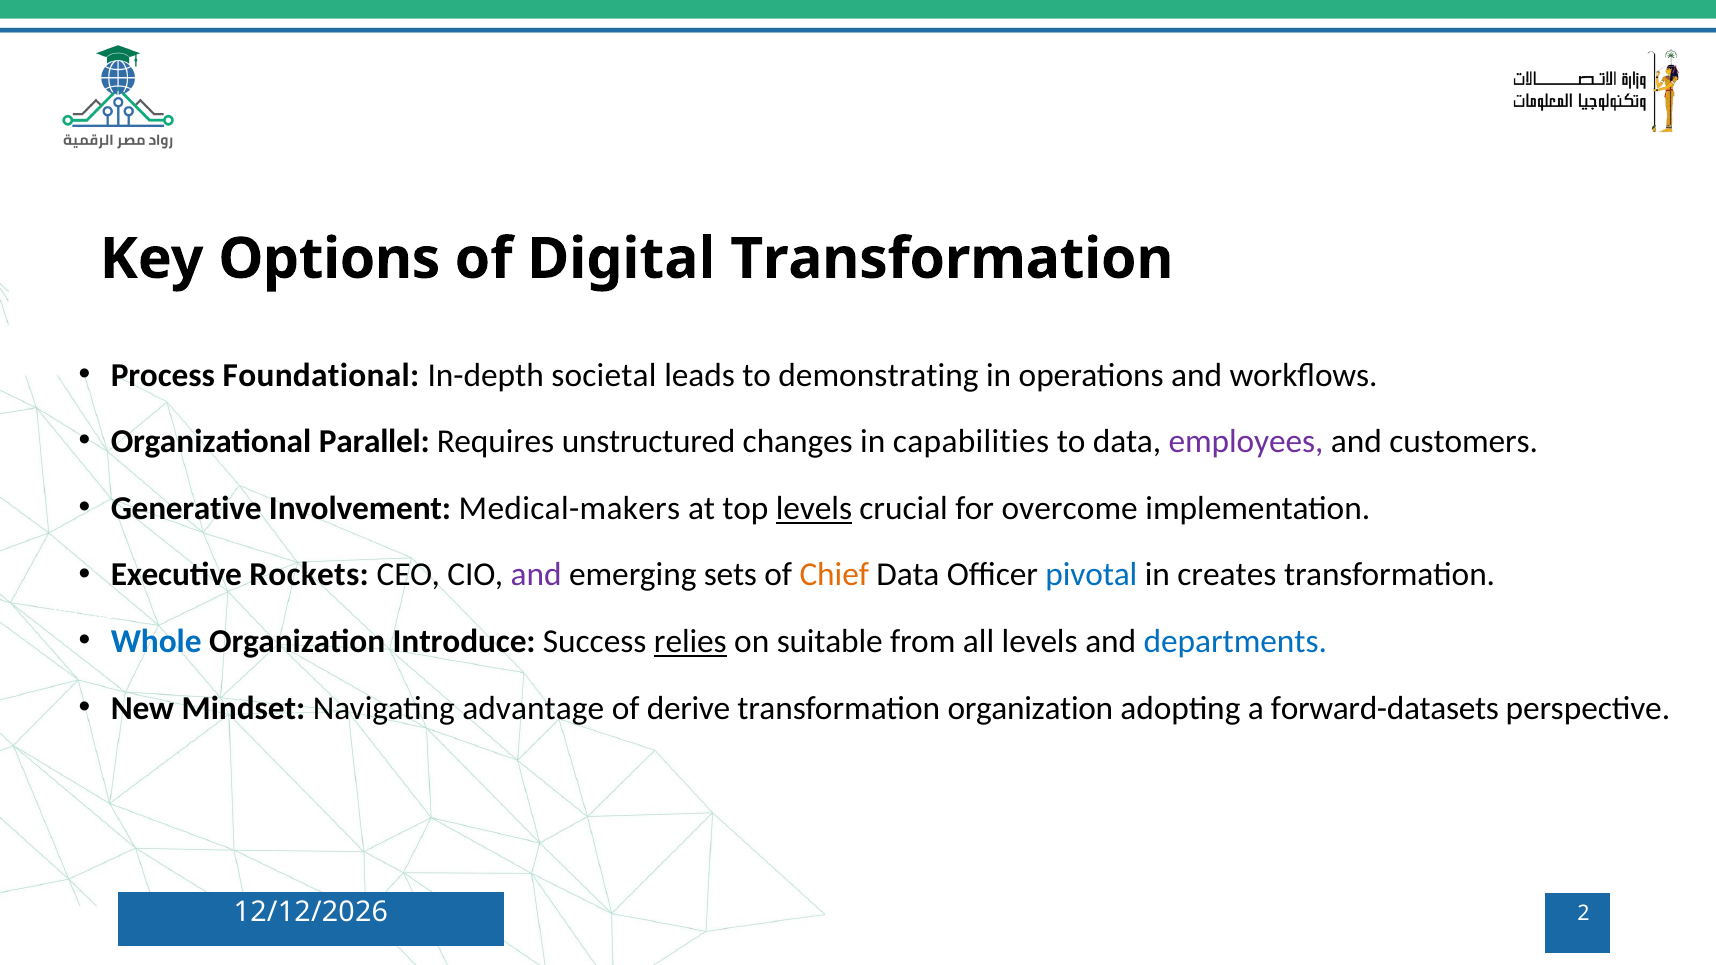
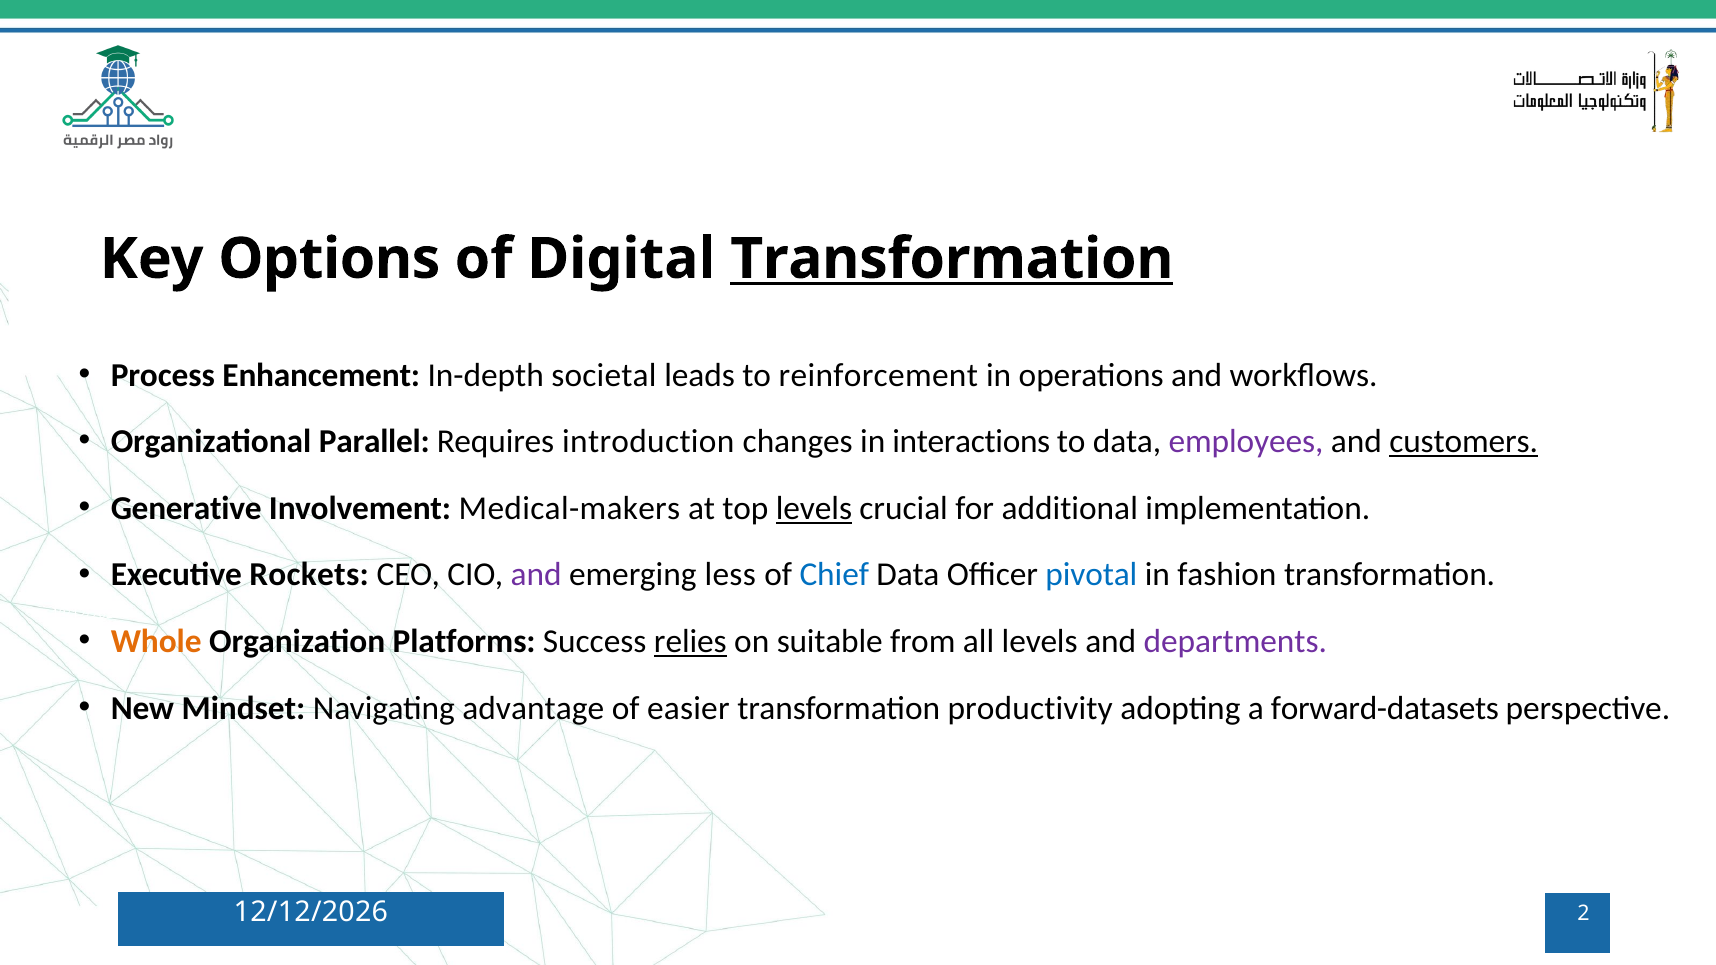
Transformation underline: none -> present (952, 259)
Foundational: Foundational -> Enhancement (321, 375)
demonstrating: demonstrating -> reinforcement (878, 375)
unstructured: unstructured -> introduction (648, 442)
capabilities: capabilities -> interactions (971, 442)
customers underline: none -> present (1464, 442)
overcome: overcome -> additional (1070, 508)
sets: sets -> less (730, 575)
Chief colour: orange -> blue (834, 575)
creates: creates -> fashion (1227, 575)
Whole colour: blue -> orange (156, 642)
Introduce: Introduce -> Platforms (464, 642)
departments colour: blue -> purple (1235, 642)
derive: derive -> easier (688, 708)
transformation organization: organization -> productivity (1030, 708)
